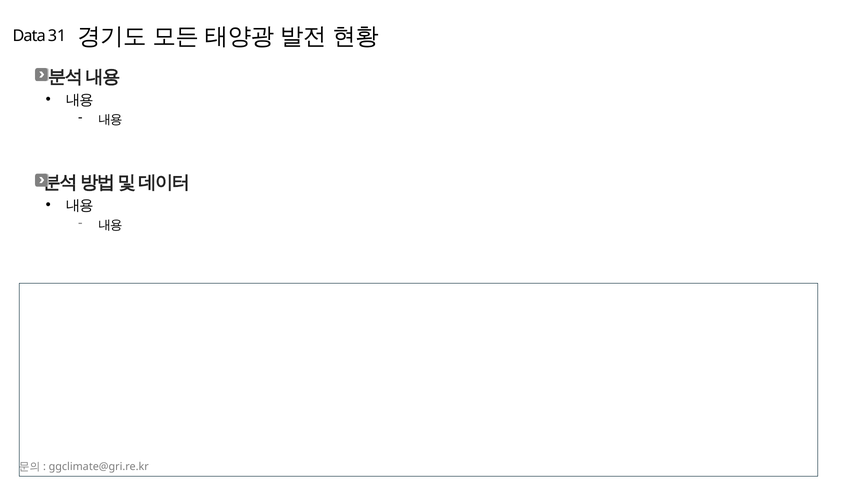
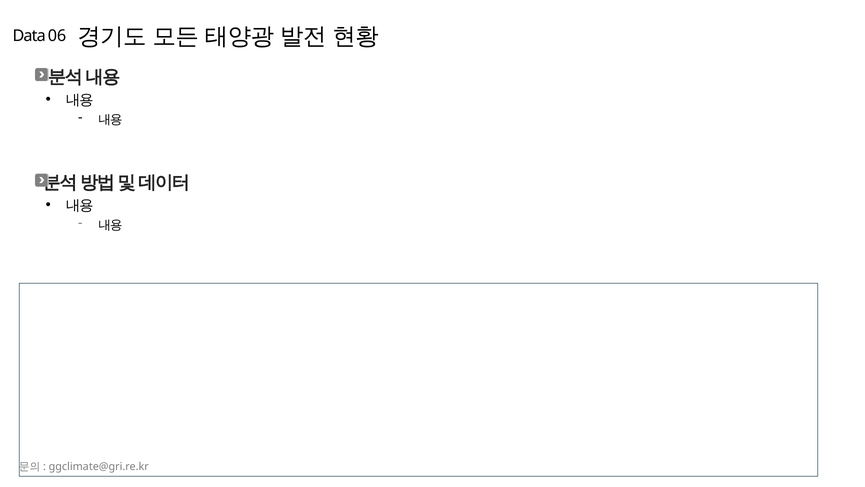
31: 31 -> 06 (57, 36)
